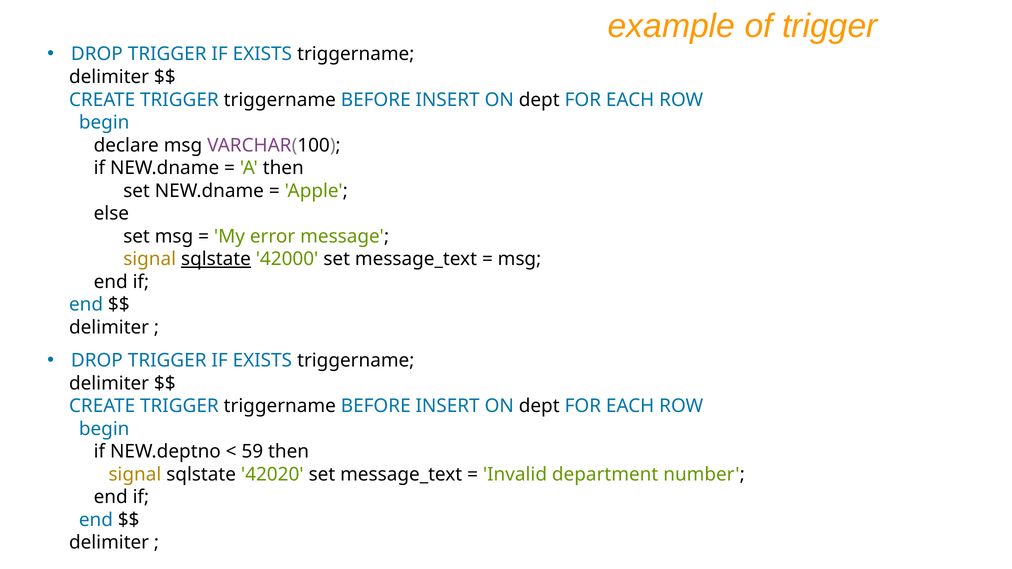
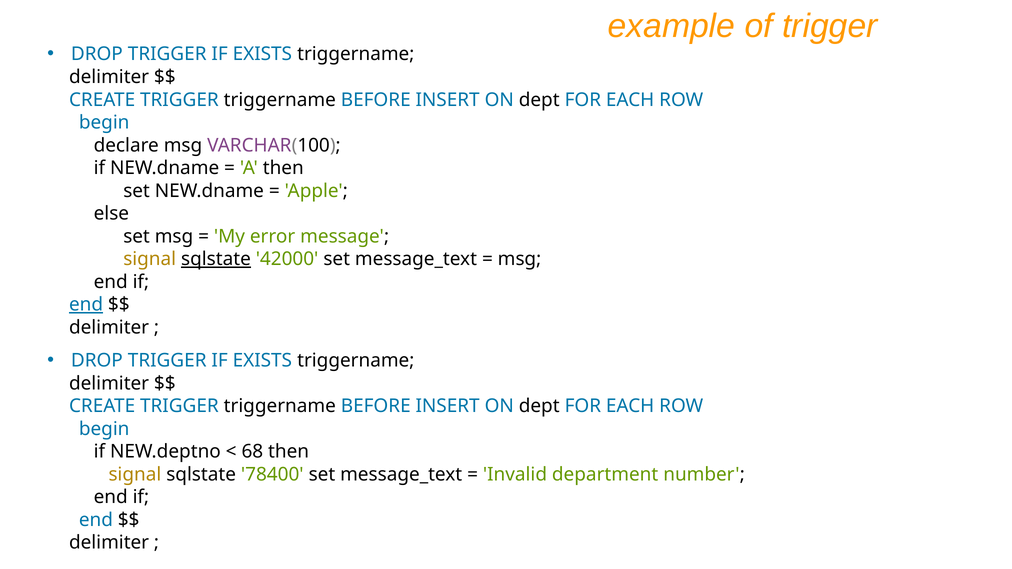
end underline: none -> present (86, 305)
59: 59 -> 68 (252, 452)
42020: 42020 -> 78400 (272, 475)
